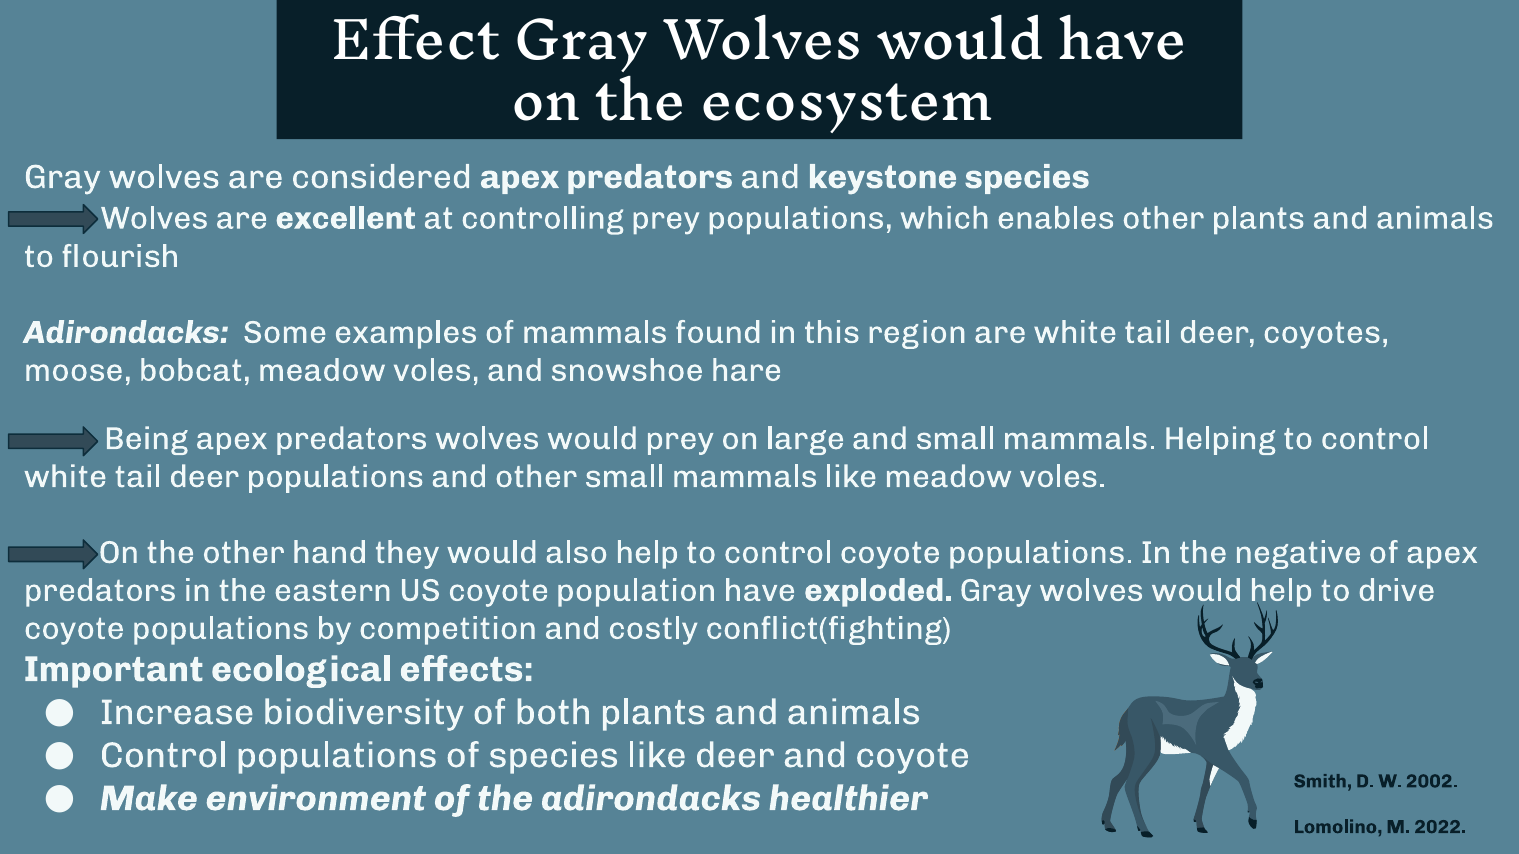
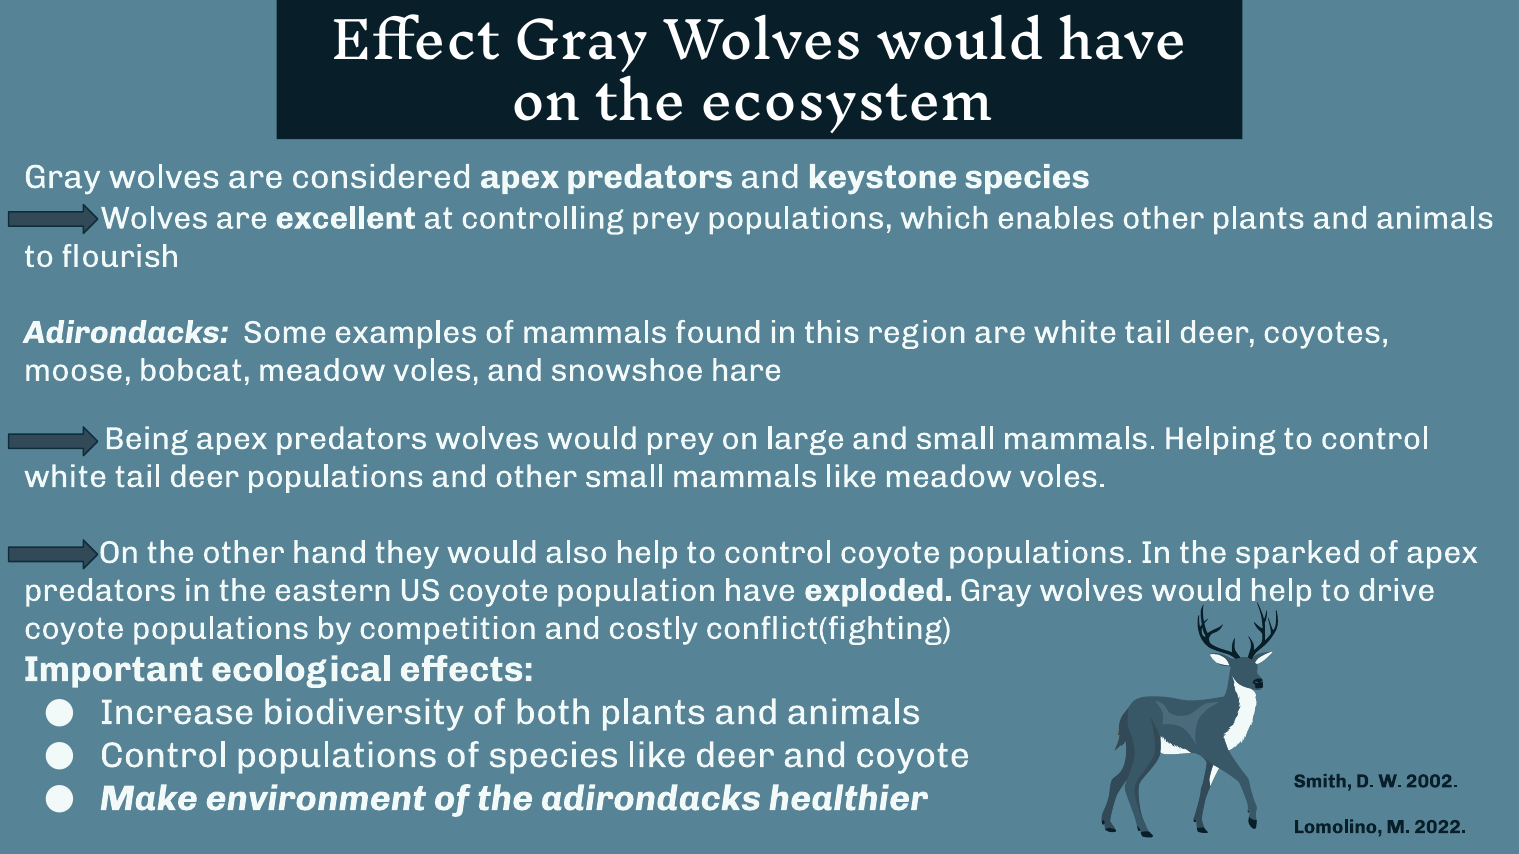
negative: negative -> sparked (1298, 553)
